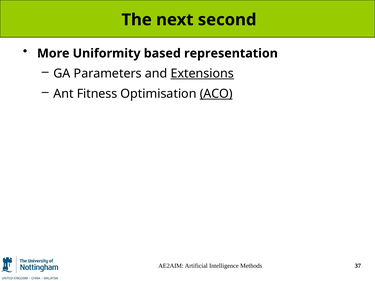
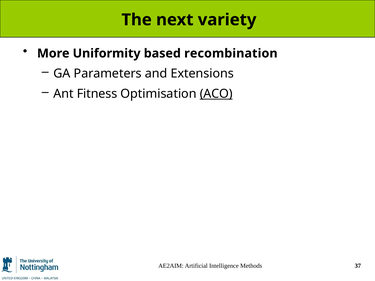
second: second -> variety (227, 20)
representation: representation -> recombination (231, 53)
Extensions underline: present -> none (202, 74)
